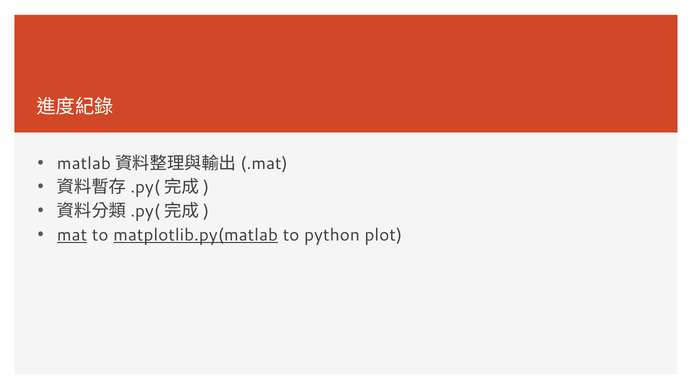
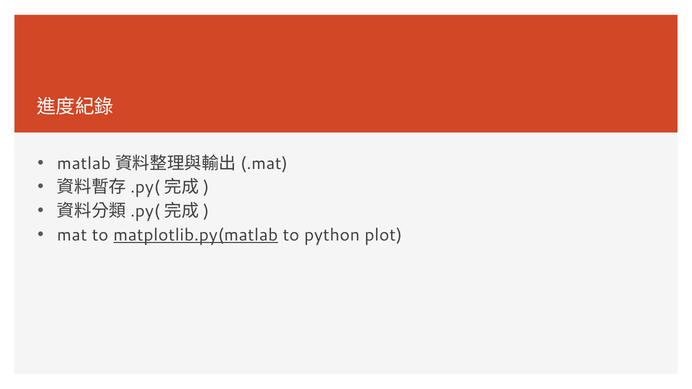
mat underline: present -> none (72, 235)
